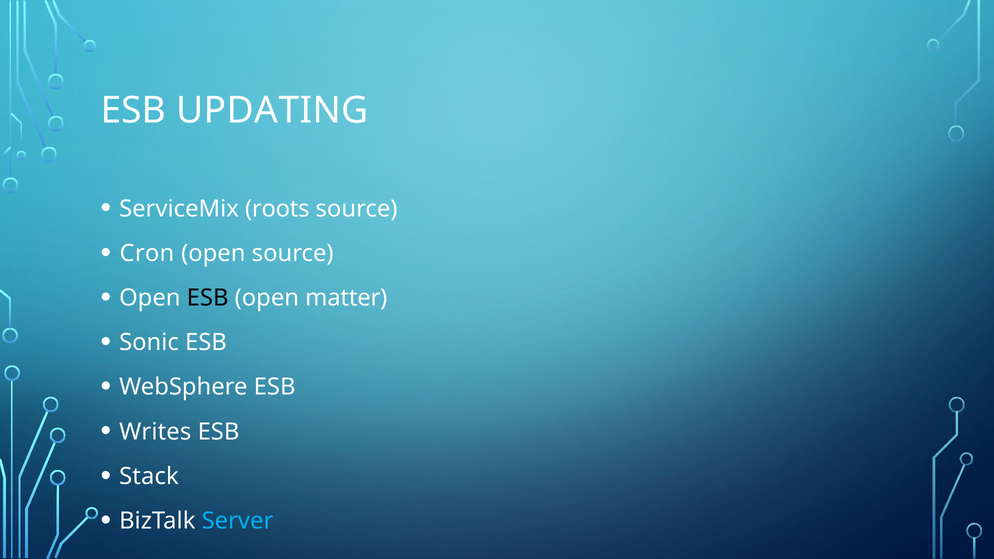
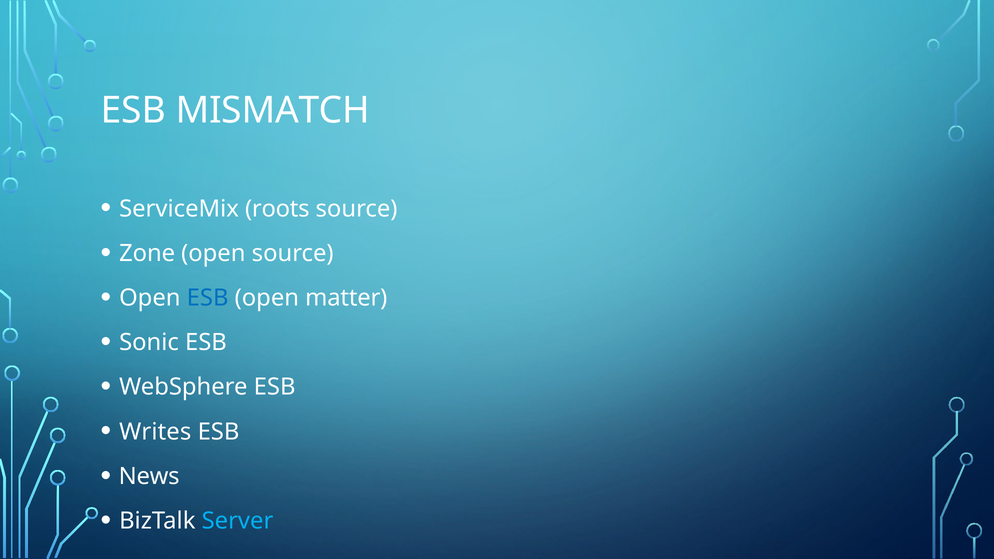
UPDATING: UPDATING -> MISMATCH (273, 110)
Cron: Cron -> Zone (147, 253)
ESB colour: black -> blue (208, 298)
Stack: Stack -> News (149, 476)
